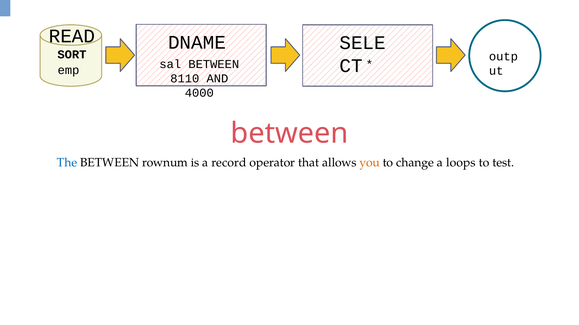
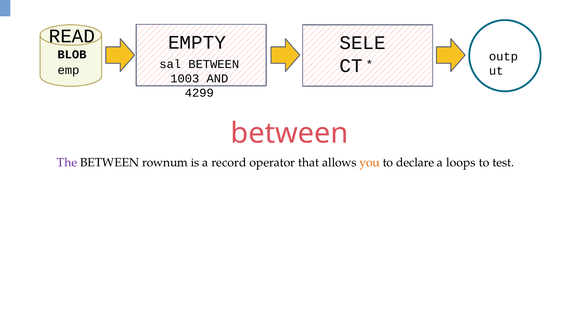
DNAME: DNAME -> EMPTY (197, 43)
SORT: SORT -> BLOB (72, 55)
8110: 8110 -> 1003 (185, 79)
4000: 4000 -> 4299 (199, 93)
The colour: blue -> purple (67, 163)
change: change -> declare (415, 163)
